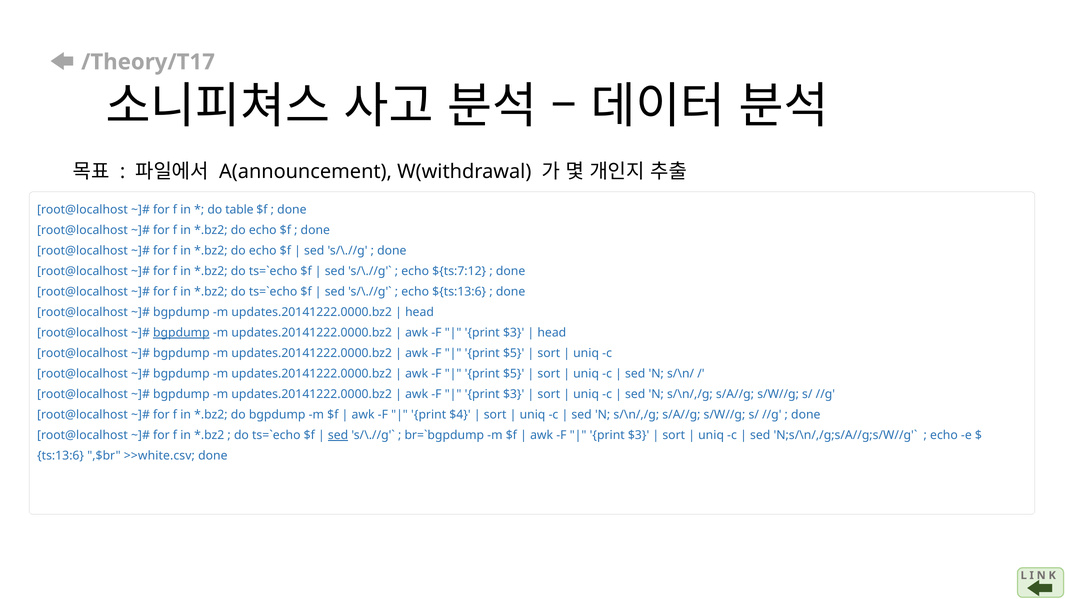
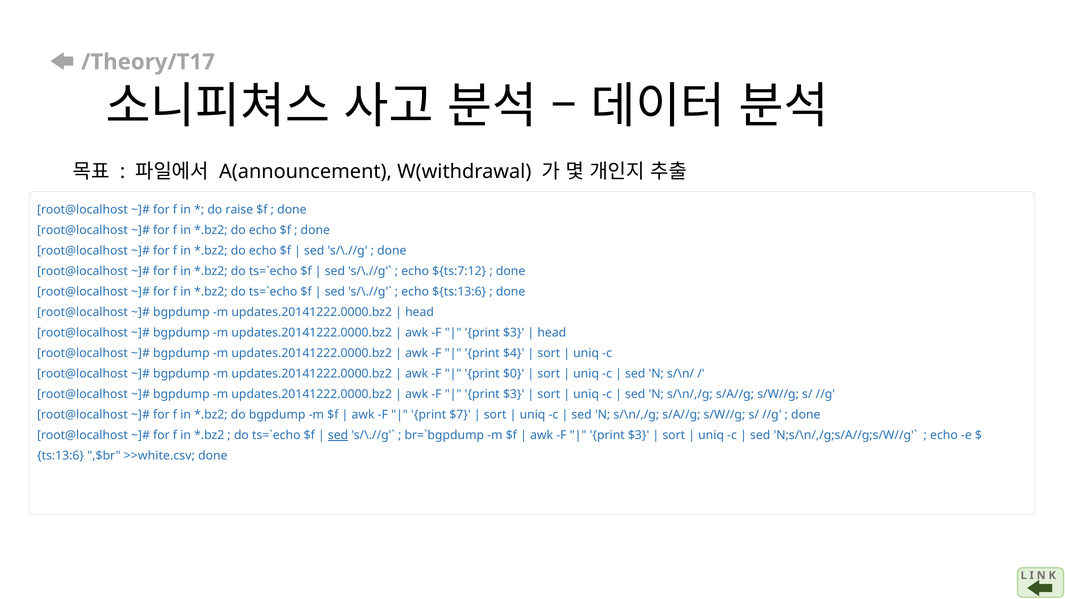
table: table -> raise (239, 210)
bgpdump underline: present -> none (181, 333)
$5: $5 -> $4 (514, 353)
$5: $5 -> $0 (514, 374)
$4: $4 -> $7 (460, 415)
